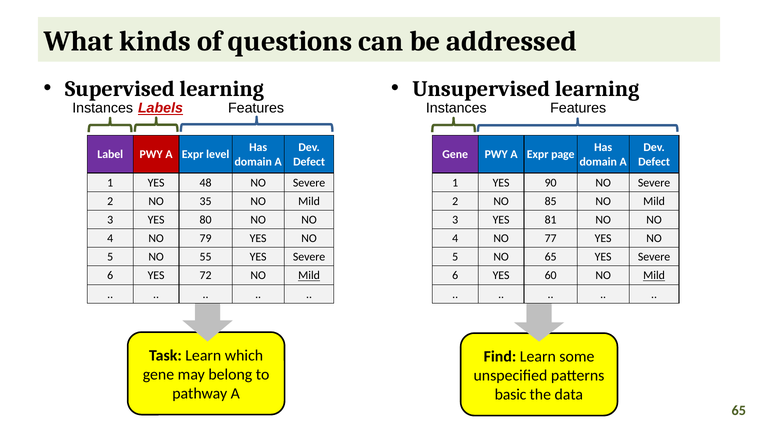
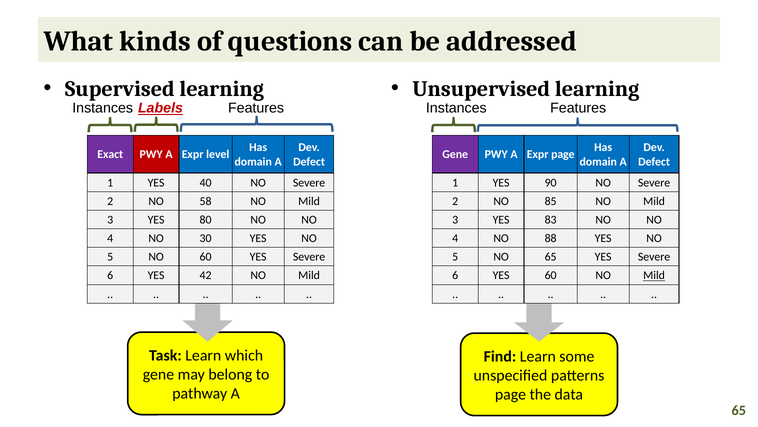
Label: Label -> Exact (110, 154)
48: 48 -> 40 (206, 182)
35: 35 -> 58 (206, 201)
81: 81 -> 83 (551, 220)
79: 79 -> 30 (206, 238)
77: 77 -> 88 (551, 238)
NO 55: 55 -> 60 (206, 257)
72: 72 -> 42 (206, 275)
Mild underline: present -> none (309, 275)
basic: basic -> page (510, 394)
